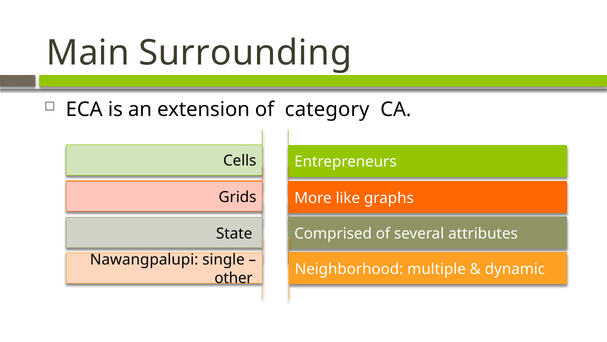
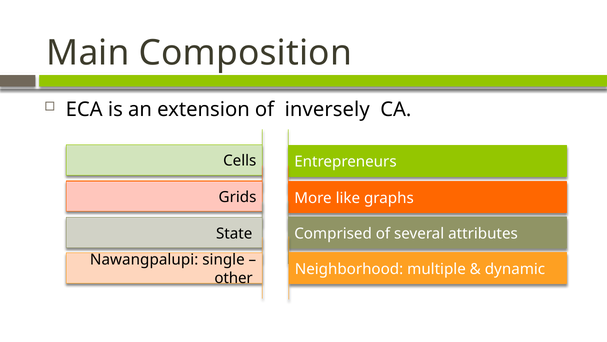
Surrounding: Surrounding -> Composition (245, 53)
category: category -> inversely (327, 109)
